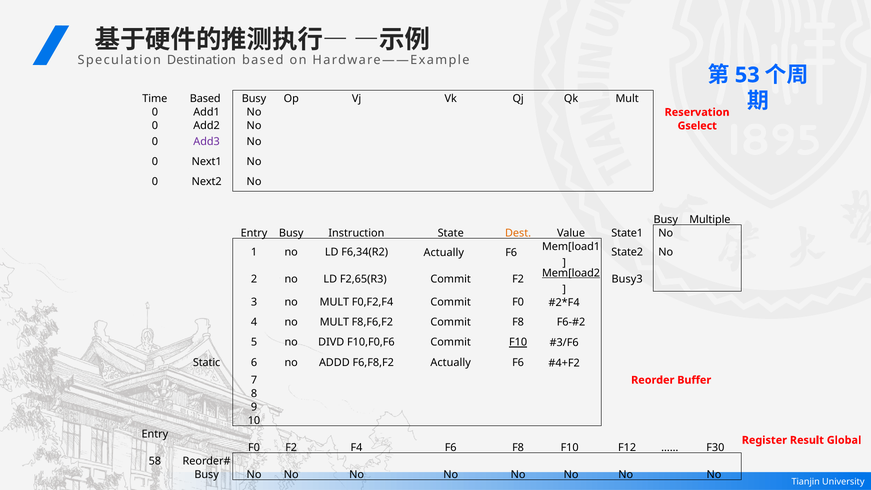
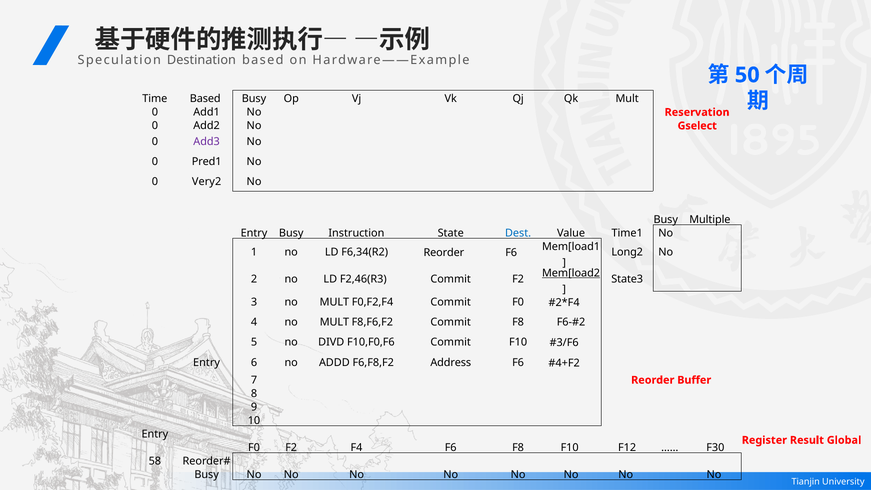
53: 53 -> 50 (747, 75)
Next1: Next1 -> Pred1 (207, 162)
Next2: Next2 -> Very2 (207, 182)
Dest colour: orange -> blue (518, 233)
State1: State1 -> Time1 (627, 233)
F6,34(R2 Actually: Actually -> Reorder (444, 253)
State2: State2 -> Long2 (627, 252)
F2,65(R3: F2,65(R3 -> F2,46(R3 (363, 279)
Busy3: Busy3 -> State3 (627, 279)
F10 underline: present -> none (518, 342)
Static: Static -> Entry (207, 362)
F6,F8,F2 Actually: Actually -> Address (451, 362)
